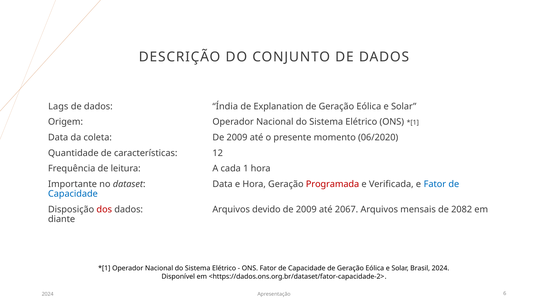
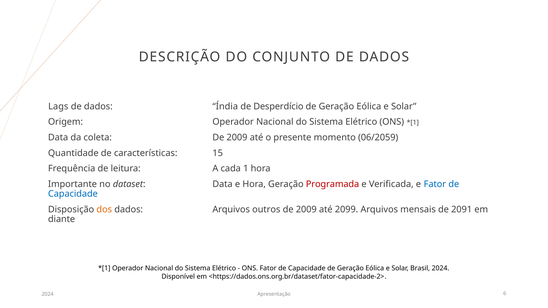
Explanation: Explanation -> Desperdício (278, 106)
06/2020: 06/2020 -> 06/2059 (378, 138)
12: 12 -> 15 (218, 153)
dos colour: red -> orange (104, 210)
devido: devido -> outros (266, 210)
2067: 2067 -> 2099 (347, 210)
2082: 2082 -> 2091 (462, 210)
